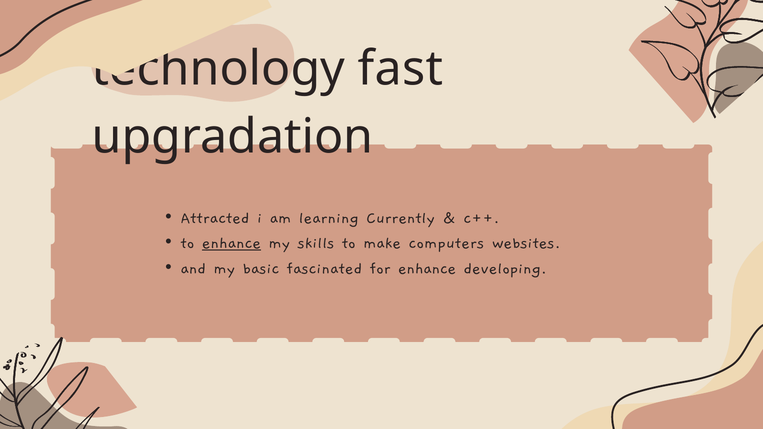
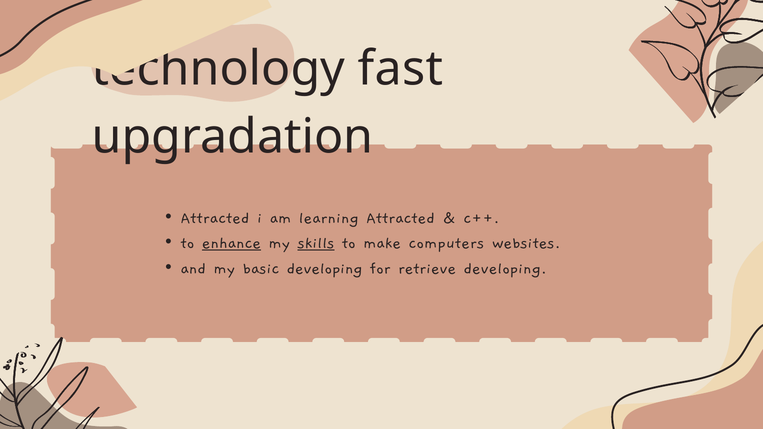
learning Currently: Currently -> Attracted (401, 217)
skills underline: none -> present (316, 243)
basic fascinated: fascinated -> developing (325, 268)
for enhance: enhance -> retrieve (427, 268)
